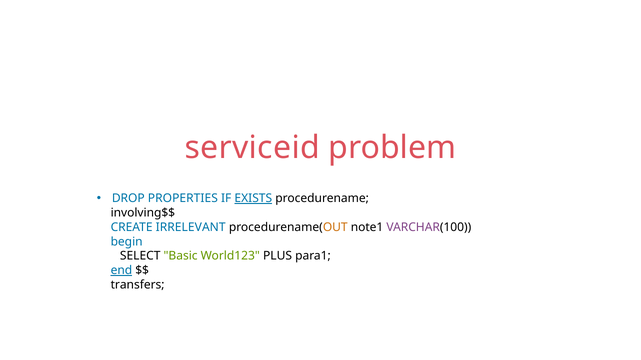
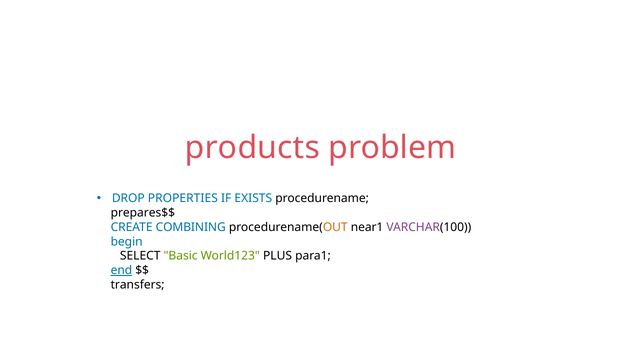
serviceid: serviceid -> products (252, 148)
EXISTS underline: present -> none (253, 199)
involving$$: involving$$ -> prepares$$ (143, 213)
IRRELEVANT: IRRELEVANT -> COMBINING (191, 228)
note1: note1 -> near1 (367, 228)
